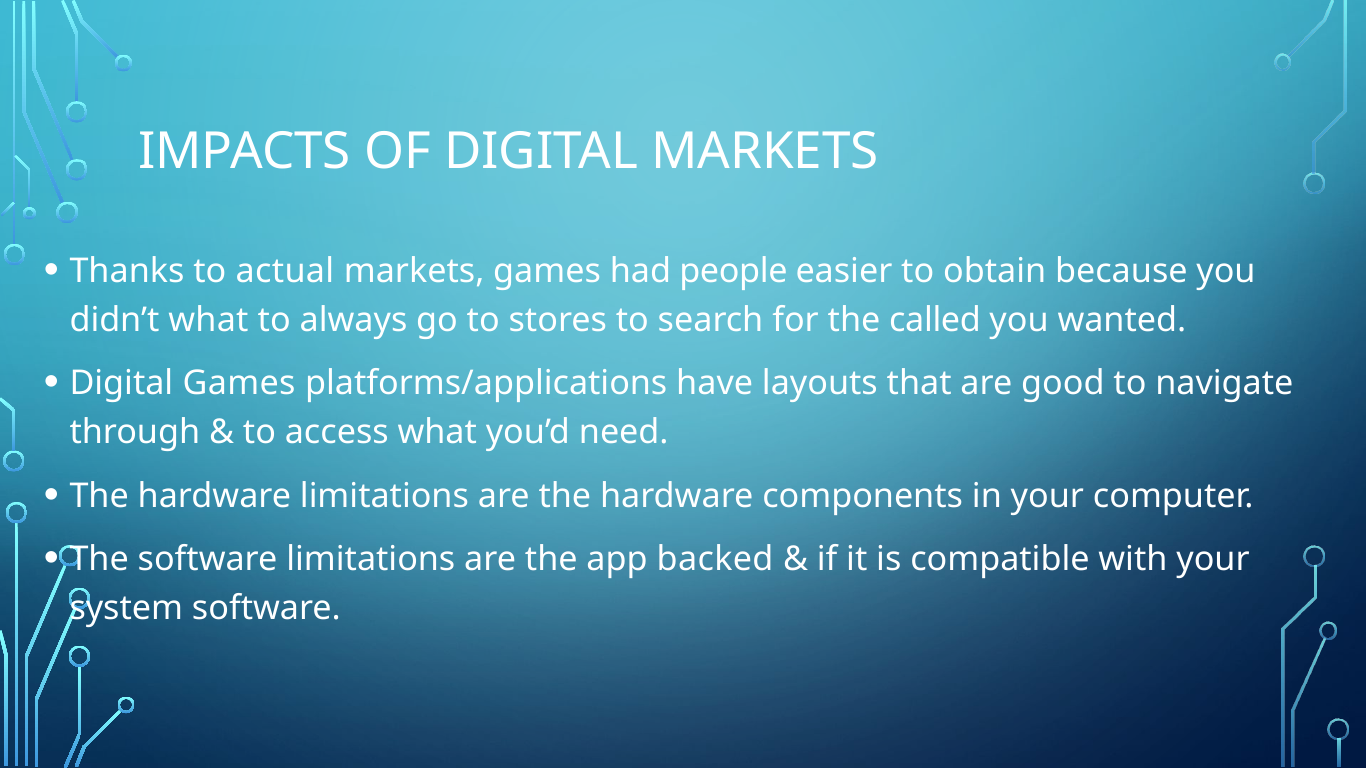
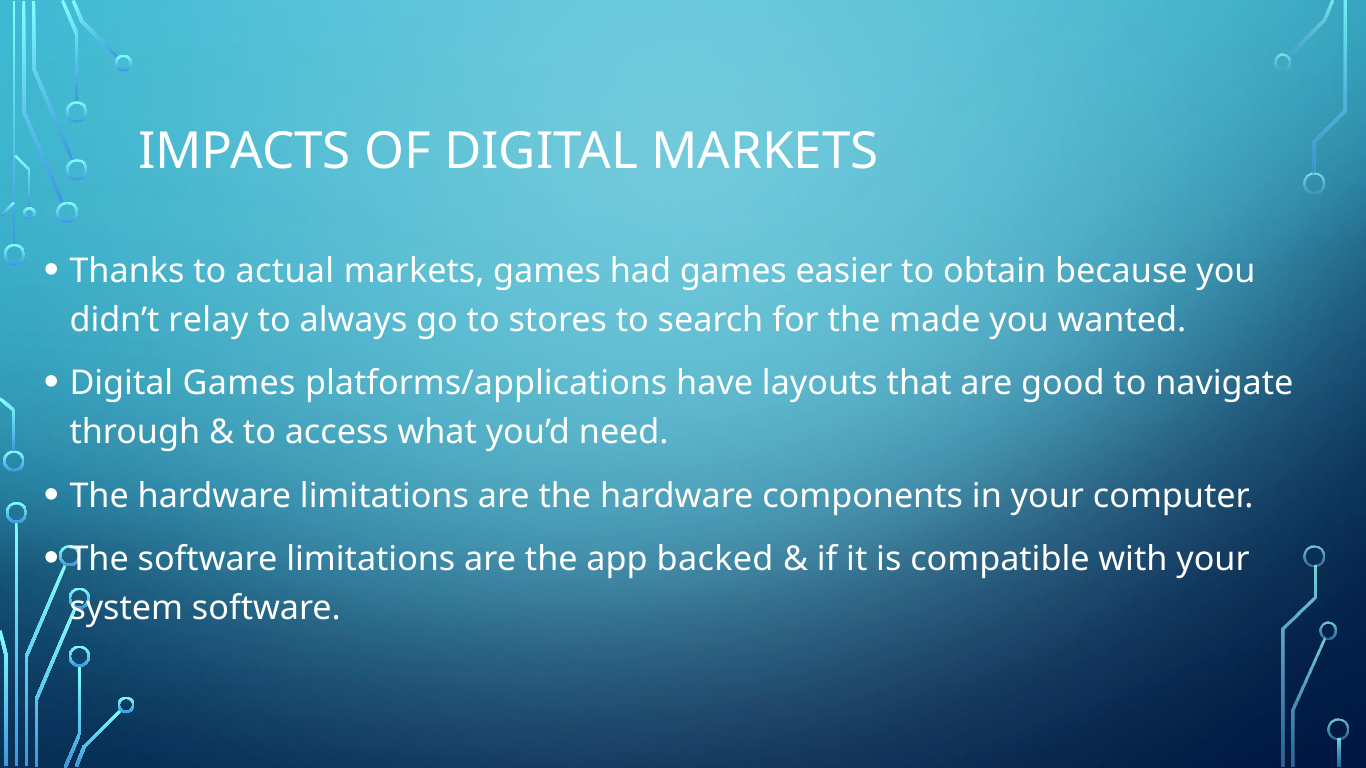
had people: people -> games (733, 271)
didn’t what: what -> relay (208, 320)
called: called -> made (935, 320)
